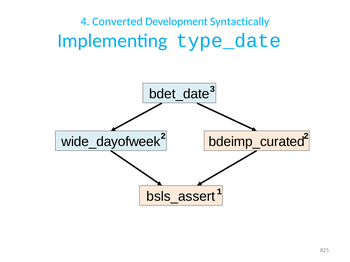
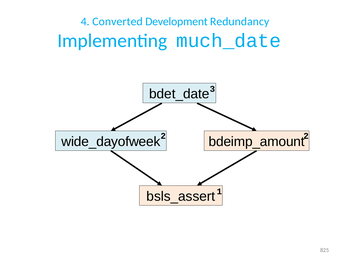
Syntactically: Syntactically -> Redundancy (240, 22)
type_date: type_date -> much_date (229, 41)
bdeimp_curated: bdeimp_curated -> bdeimp_amount (257, 142)
